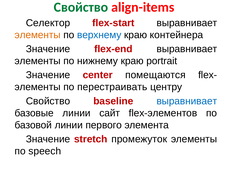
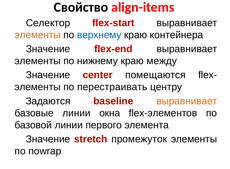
Свойство colour: green -> black (81, 7)
portrait: portrait -> между (162, 61)
Свойство: Свойство -> Задаются (48, 101)
выравнивает colour: blue -> orange (187, 101)
сайт: сайт -> окна (110, 113)
speech: speech -> nowrap (45, 151)
